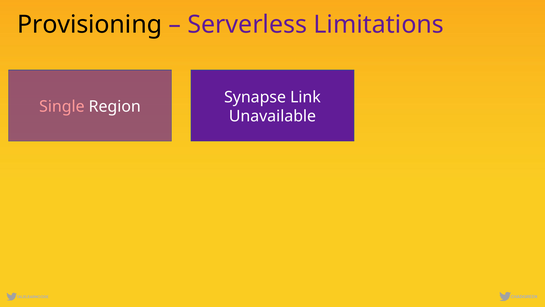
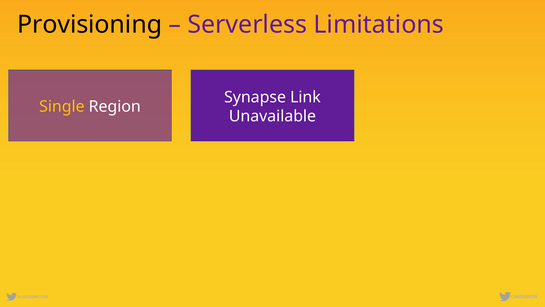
Single colour: pink -> yellow (62, 107)
